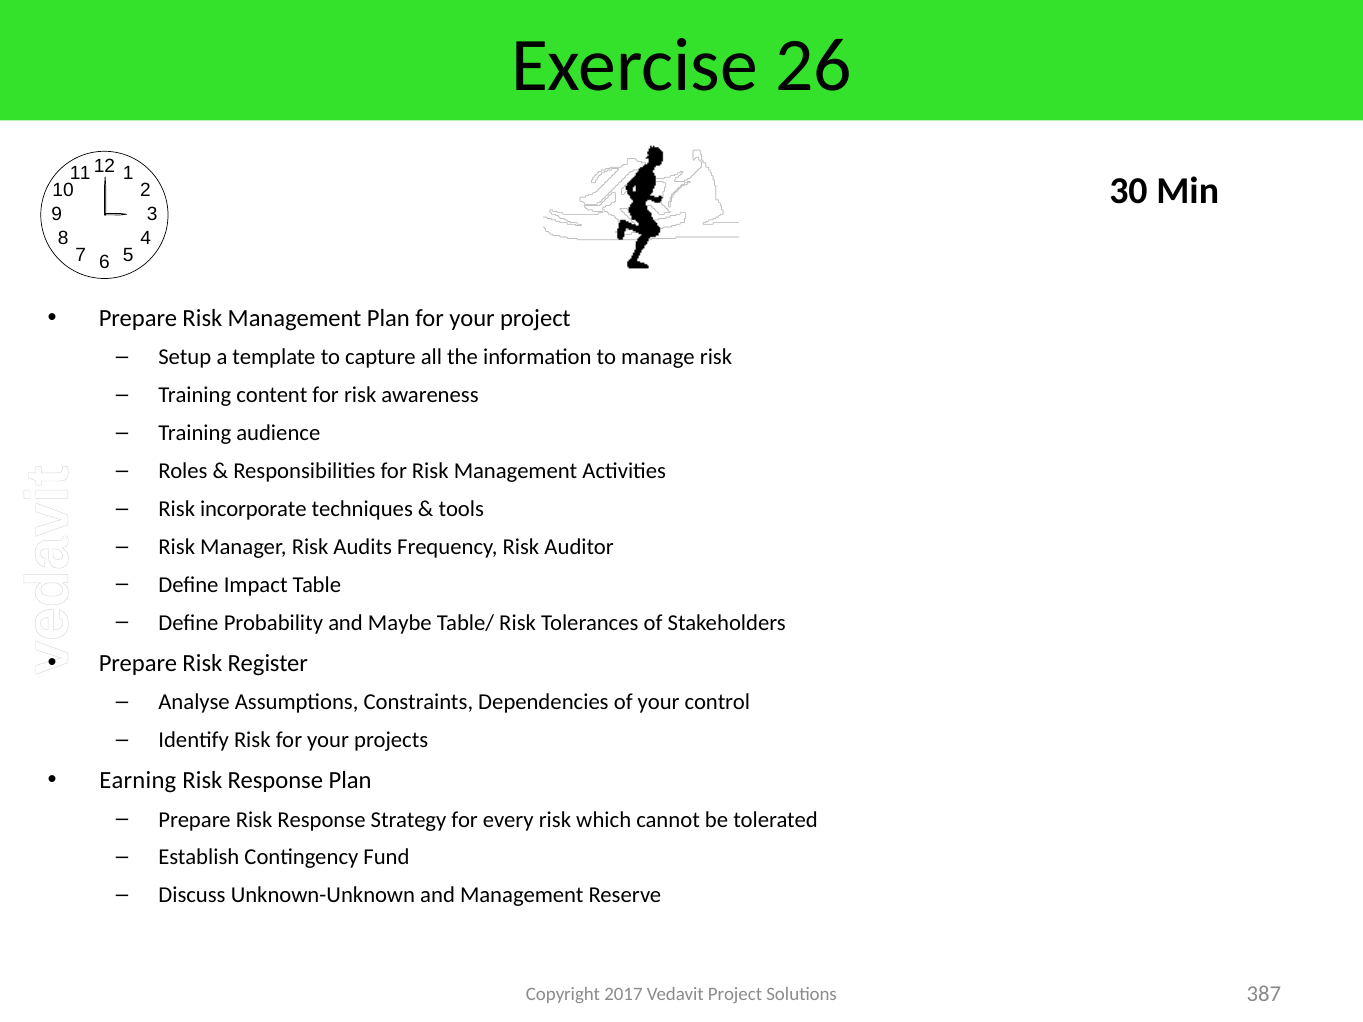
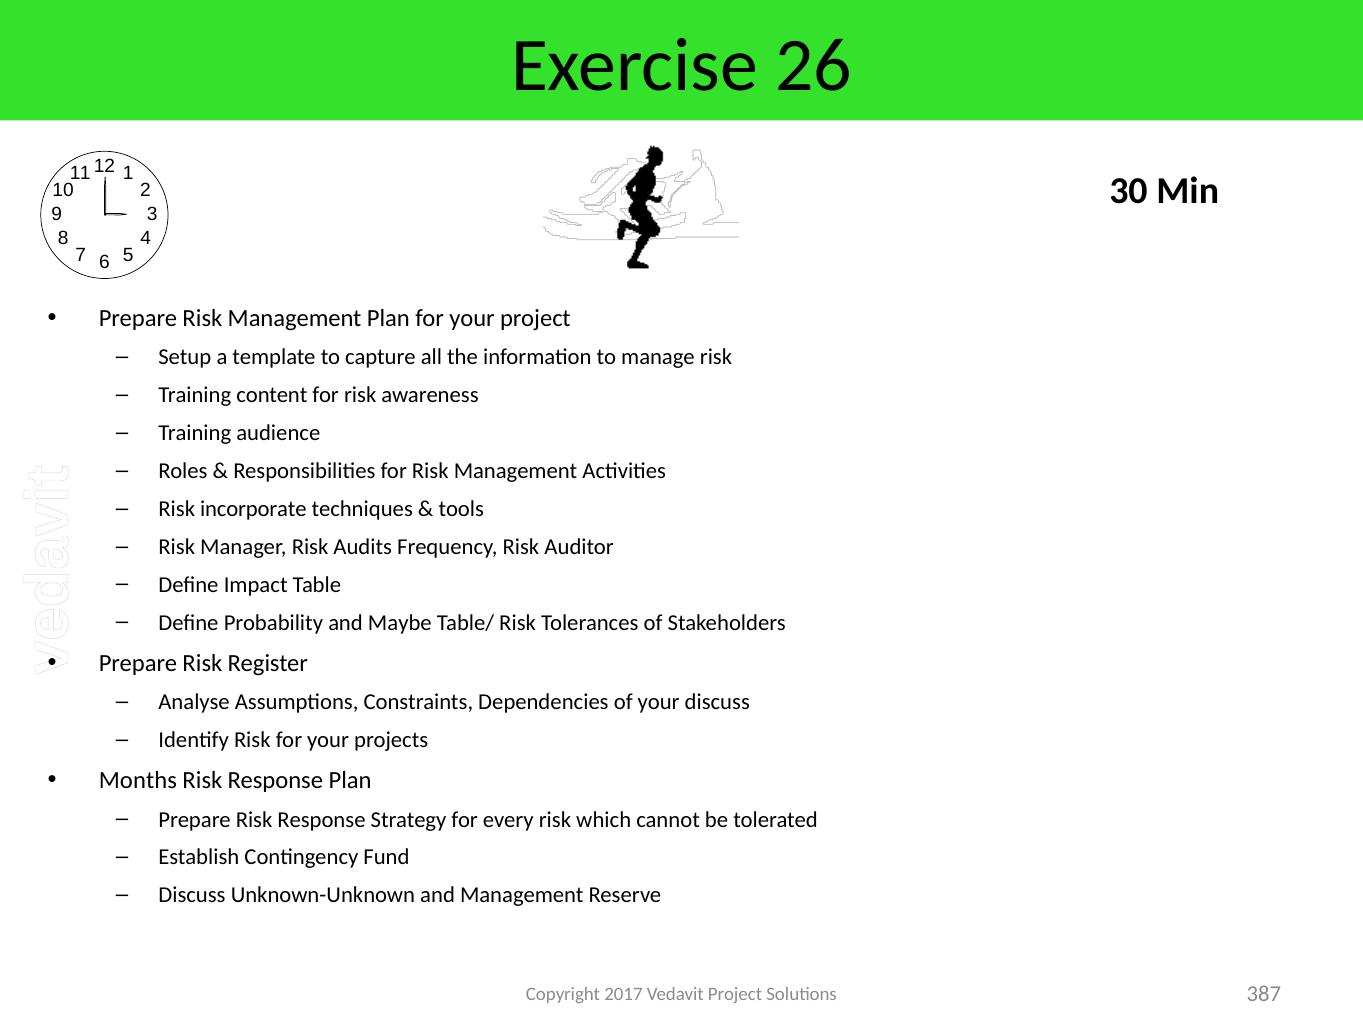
your control: control -> discuss (717, 702)
Earning: Earning -> Months (138, 781)
